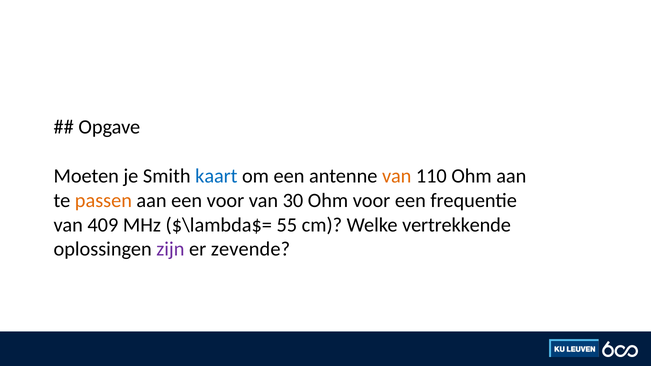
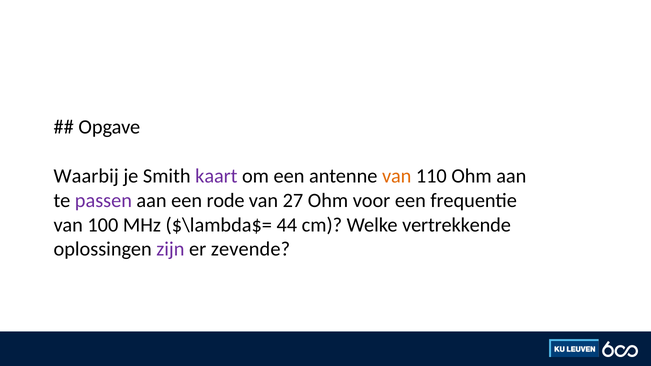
Moeten: Moeten -> Waarbij (86, 176)
kaart colour: blue -> purple (216, 176)
passen colour: orange -> purple (103, 201)
een voor: voor -> rode (226, 201)
30: 30 -> 27 (293, 201)
409: 409 -> 100 (103, 225)
55: 55 -> 44 (287, 225)
